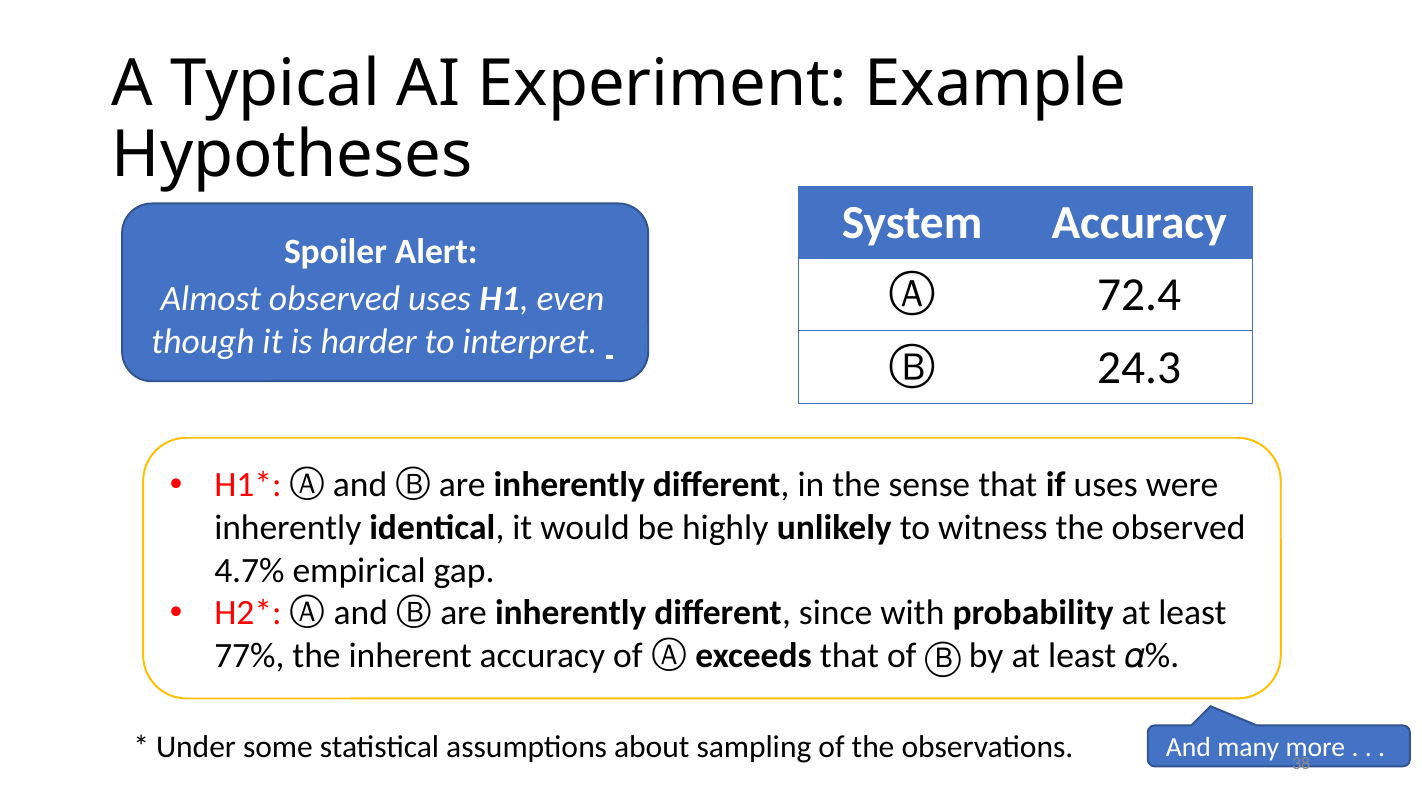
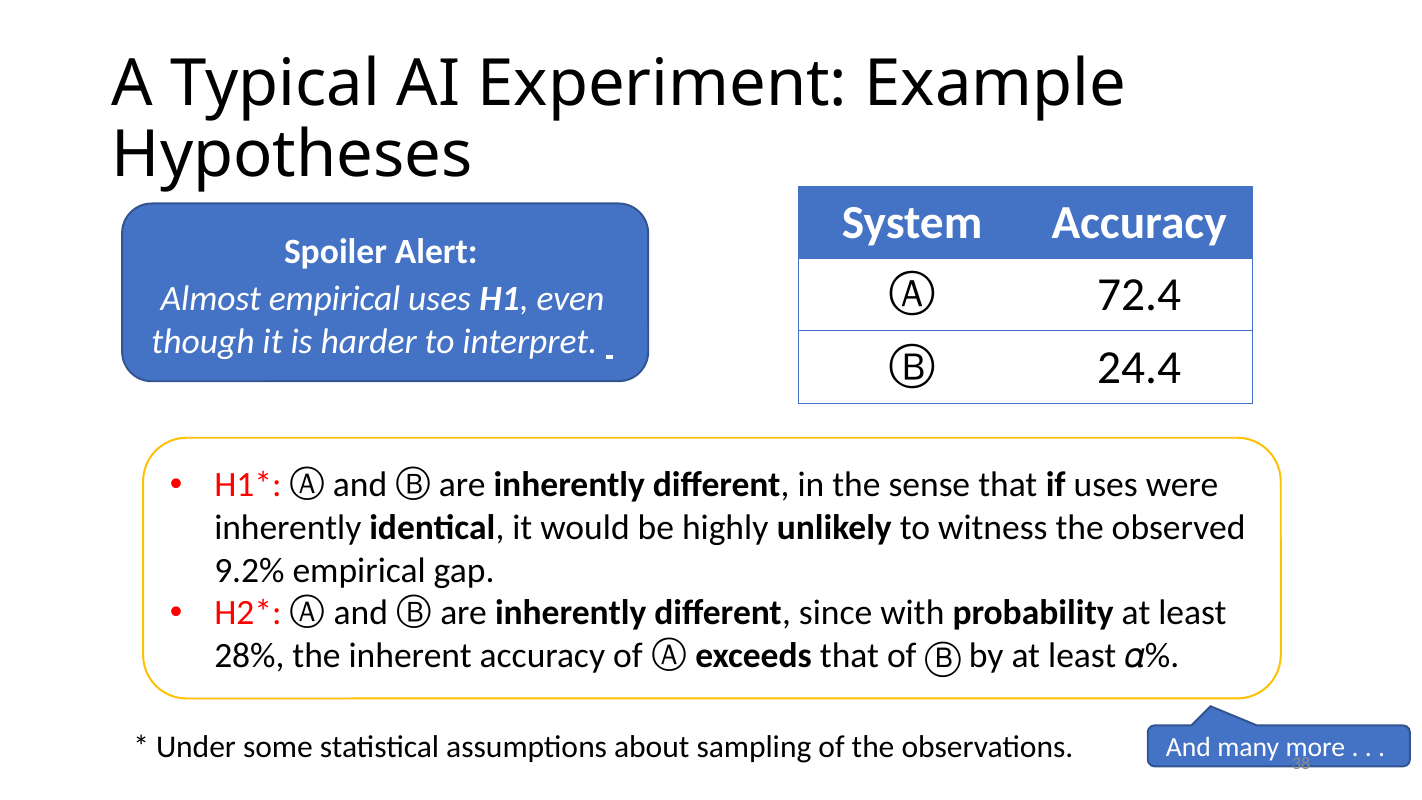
Almost observed: observed -> empirical (335, 299)
24.3: 24.3 -> 24.4 (1139, 367)
4.7%: 4.7% -> 9.2% (249, 571)
77%: 77% -> 28% (249, 656)
